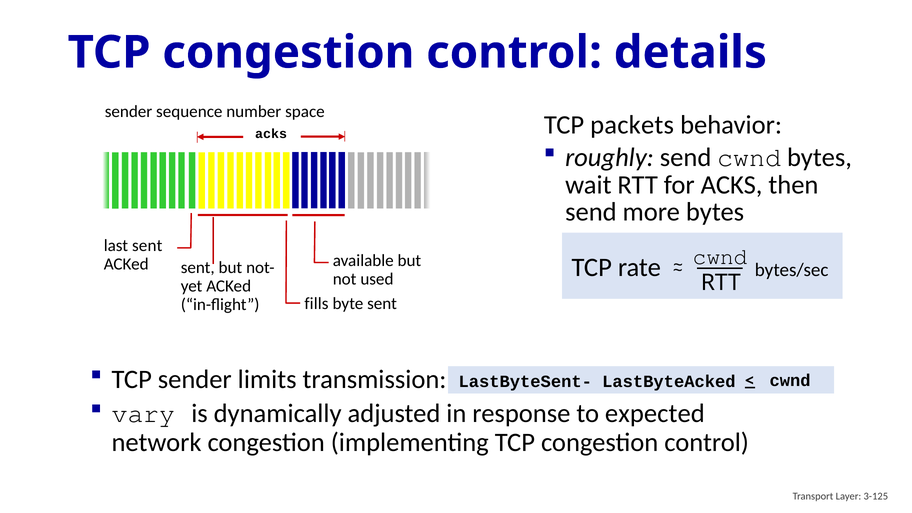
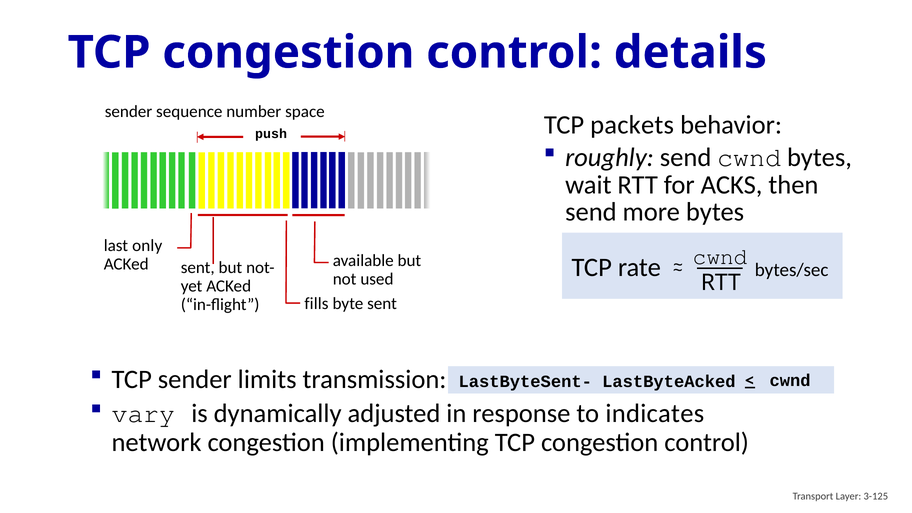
acks: acks -> push (271, 134)
last sent: sent -> only (147, 246)
expected: expected -> indicates (655, 414)
